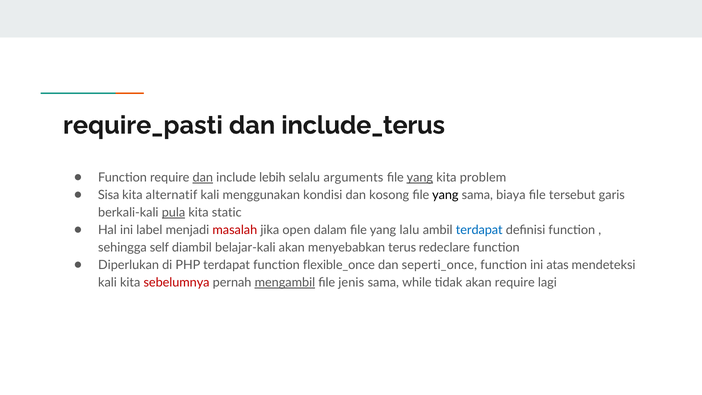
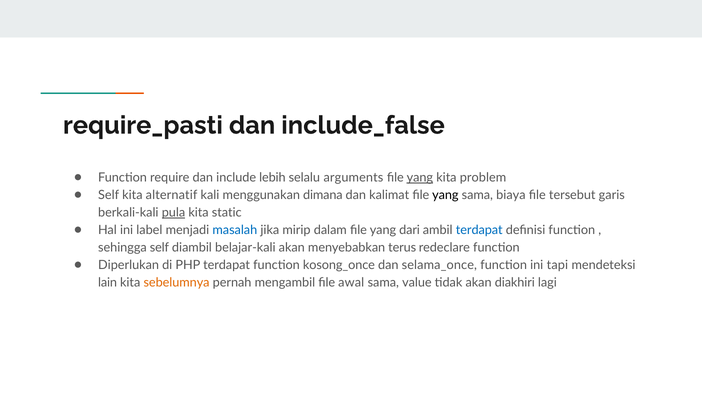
include_terus: include_terus -> include_false (363, 125)
dan underline: present -> none (203, 177)
Sisa: Sisa -> Self (109, 195)
kondisi: kondisi -> dimana (323, 195)
kosong: kosong -> kalimat (389, 195)
masalah colour: red -> blue (235, 230)
open: open -> mirip (296, 230)
lalu: lalu -> dari (410, 230)
flexible_once: flexible_once -> kosong_once (339, 265)
seperti_once: seperti_once -> selama_once (439, 265)
atas: atas -> tapi (557, 265)
kali: kali -> lain (108, 282)
sebelumnya colour: red -> orange (177, 282)
mengambil underline: present -> none (285, 282)
jenis: jenis -> awal (351, 282)
while: while -> value (417, 282)
akan require: require -> diakhiri (515, 282)
